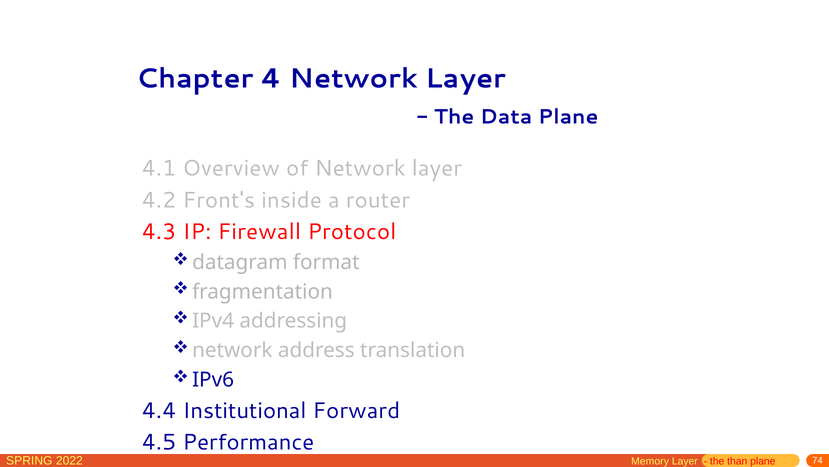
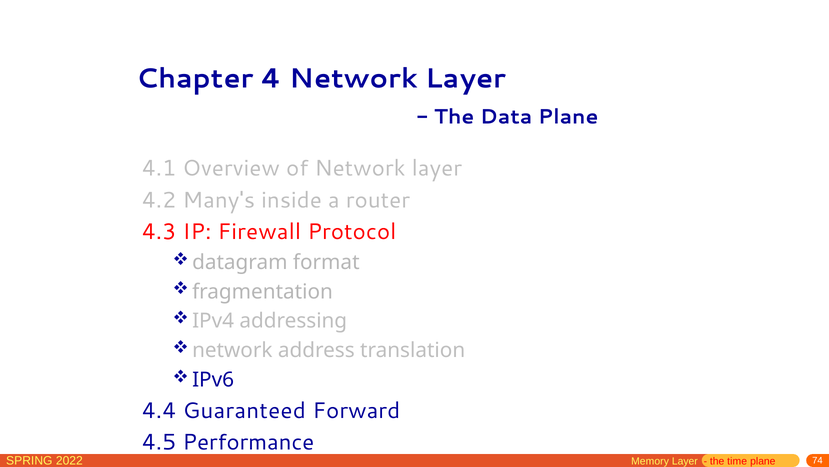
Front's: Front's -> Many's (219, 200)
Institutional: Institutional -> Guaranteed (244, 410)
than: than -> time (737, 460)
